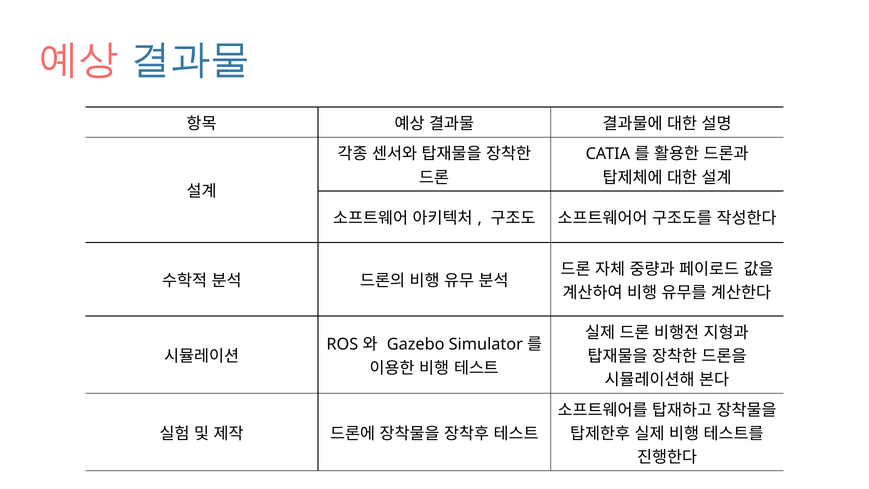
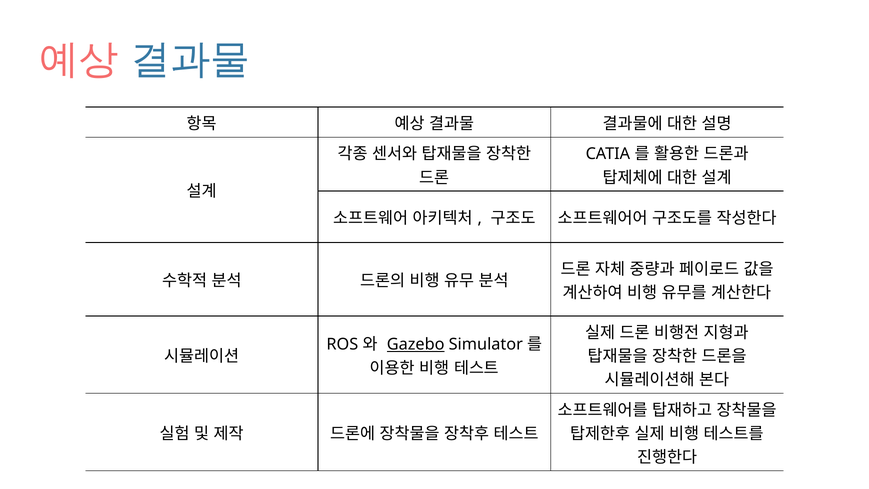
Gazebo underline: none -> present (416, 344)
